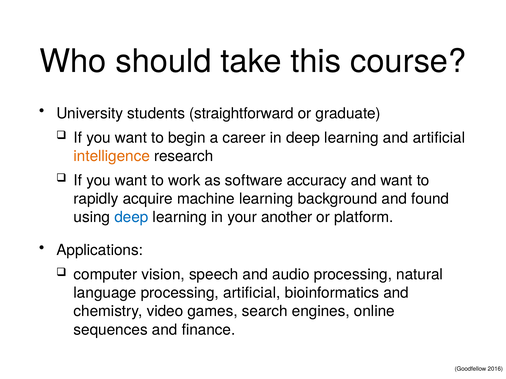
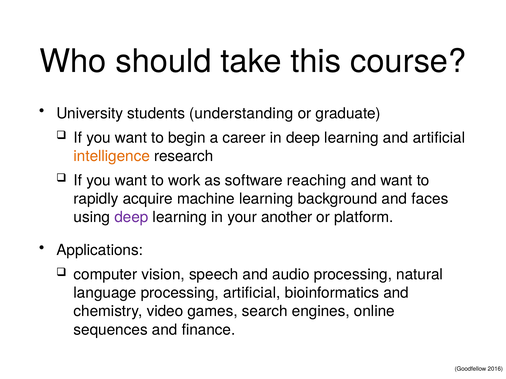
straightforward: straightforward -> understanding (241, 114)
accuracy: accuracy -> reaching (317, 181)
found: found -> faces (430, 199)
deep colour: blue -> purple (131, 217)
